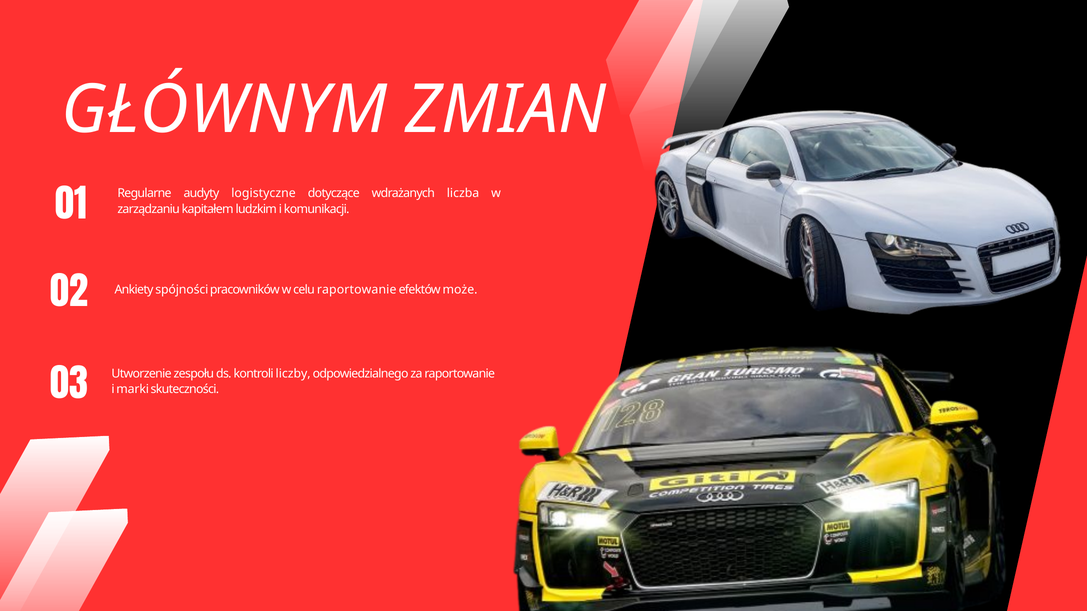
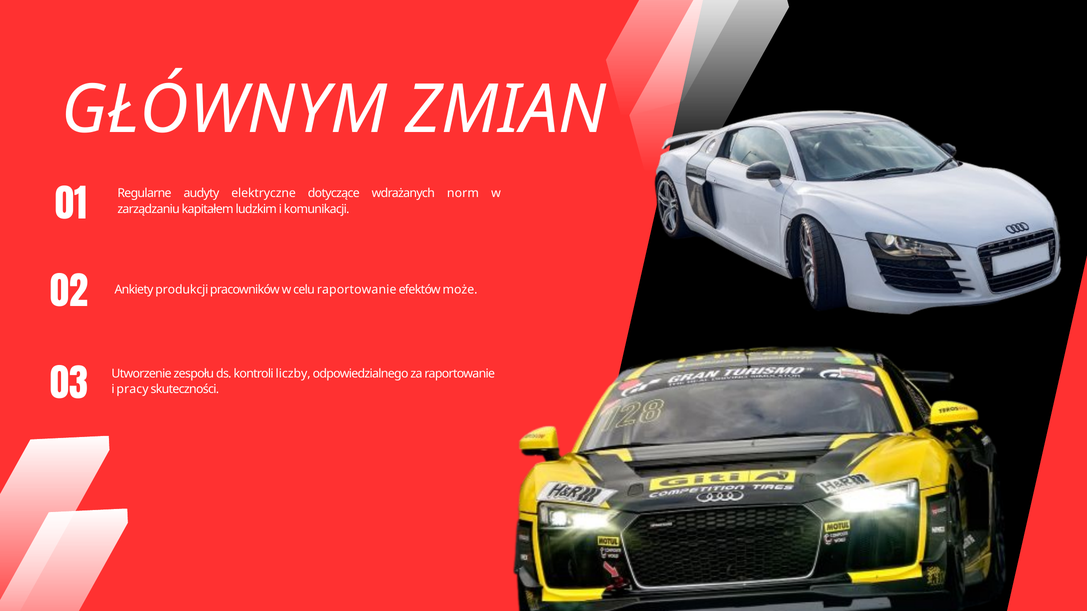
logistyczne: logistyczne -> elektryczne (264, 193)
liczba: liczba -> norm (463, 193)
spójności: spójności -> produkcji (182, 290)
marki: marki -> pracy (133, 390)
